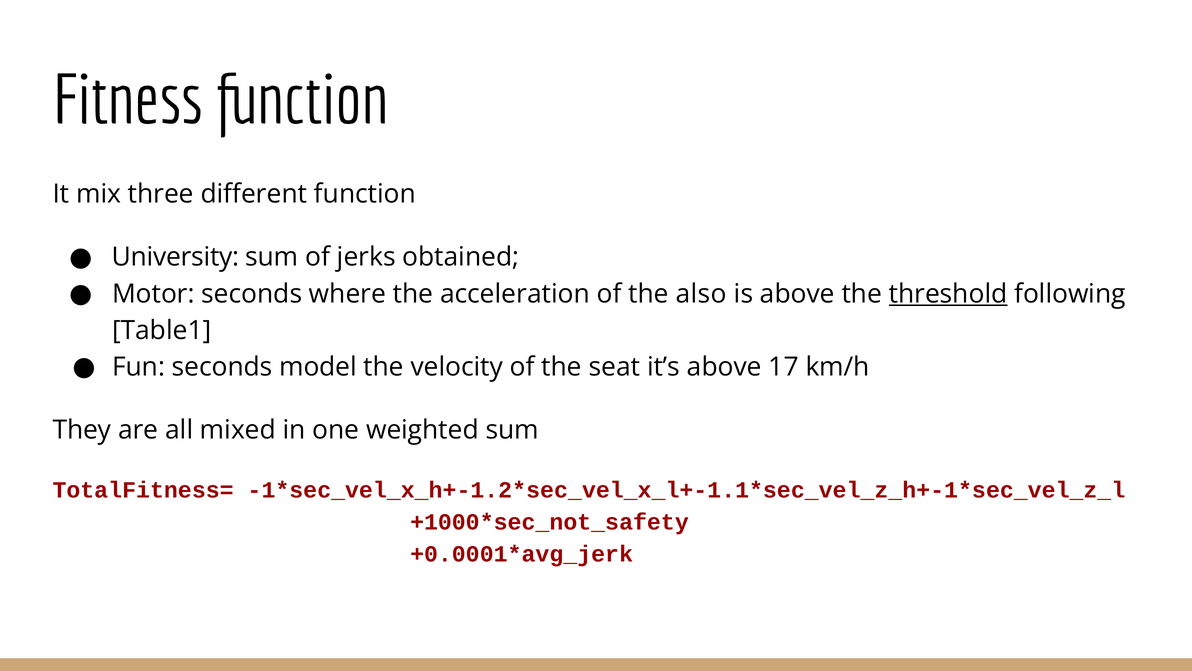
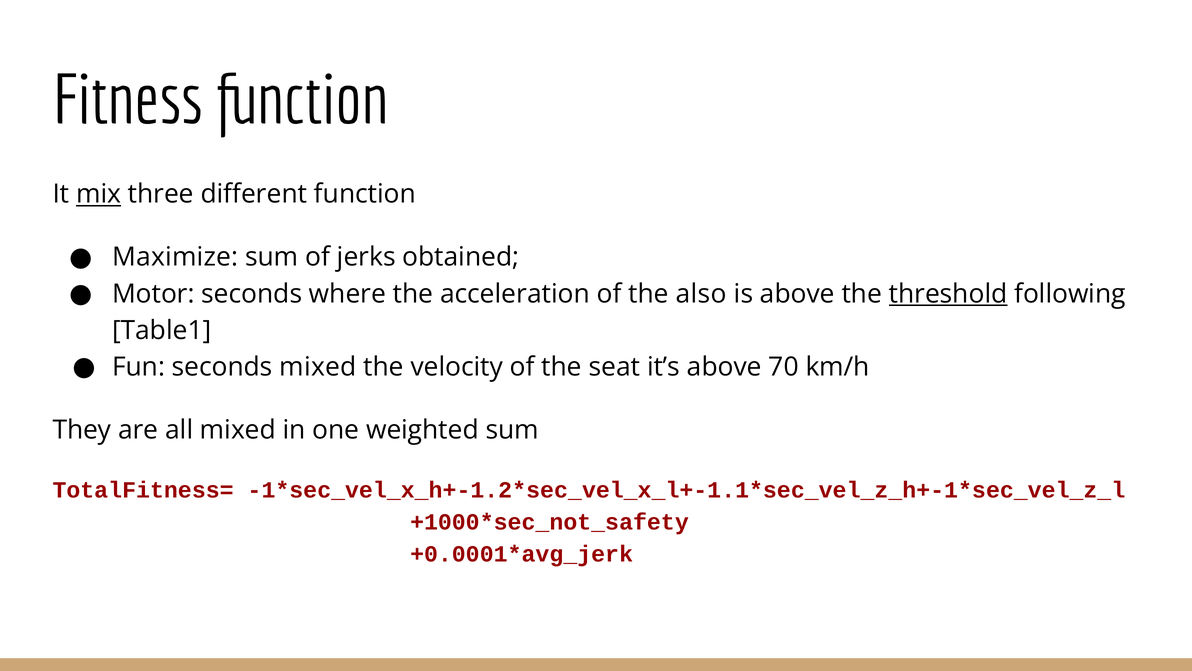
mix underline: none -> present (99, 194)
University: University -> Maximize (175, 257)
seconds model: model -> mixed (318, 367)
17: 17 -> 70 (784, 367)
